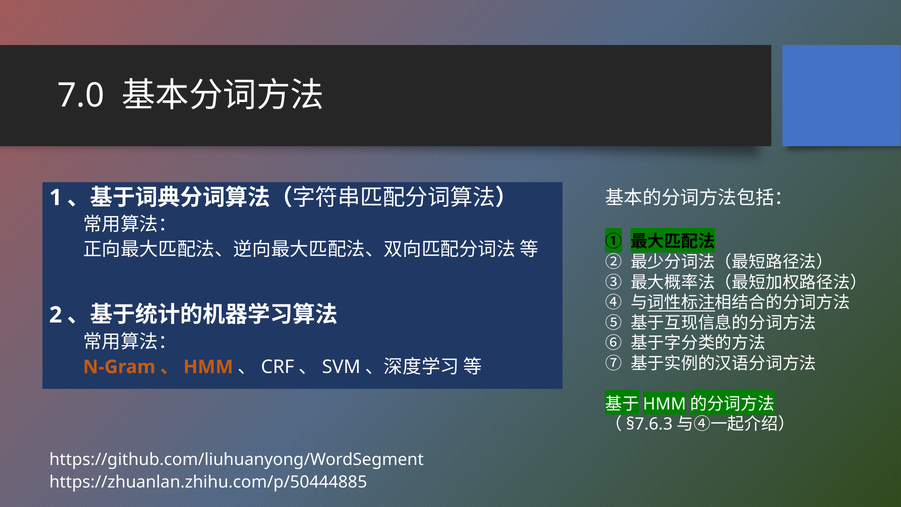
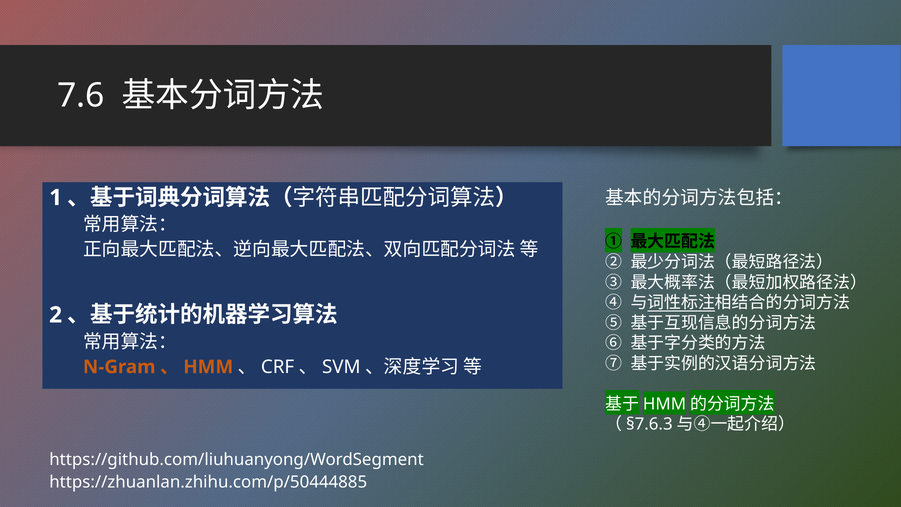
7.0: 7.0 -> 7.6 (81, 95)
